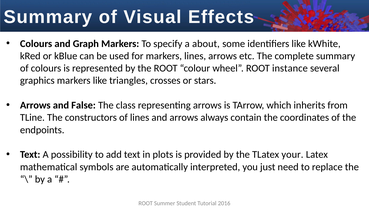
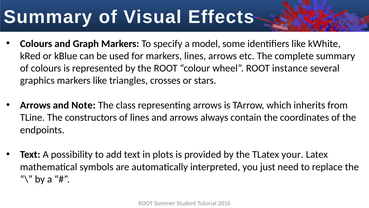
about: about -> model (206, 44)
False: False -> Note (83, 105)
